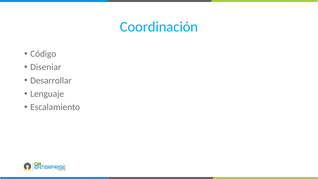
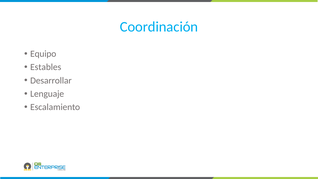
Código: Código -> Equipo (43, 54)
Diseniar: Diseniar -> Estables (46, 67)
